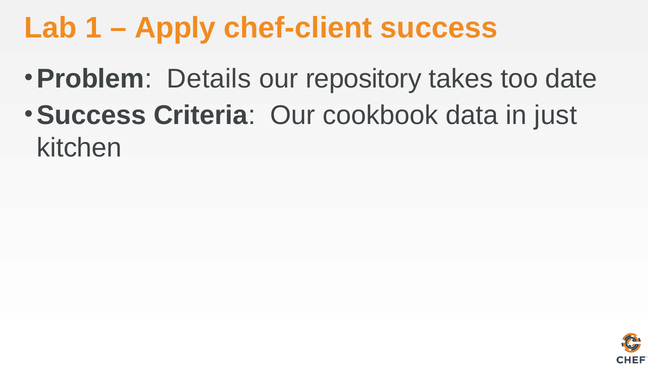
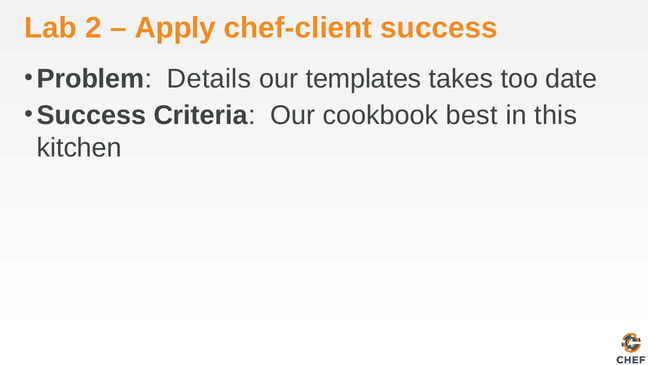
1: 1 -> 2 (94, 28)
repository: repository -> templates (364, 79)
data: data -> best (472, 115)
just: just -> this (556, 115)
